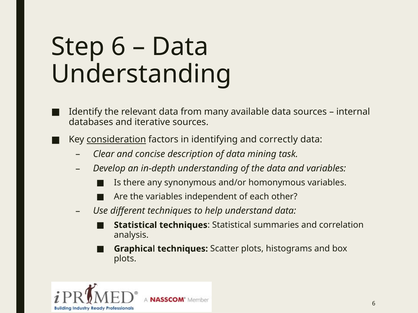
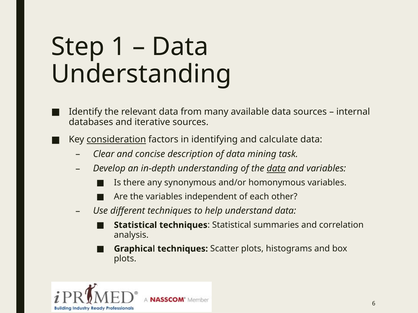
Step 6: 6 -> 1 (119, 47)
correctly: correctly -> calculate (279, 140)
data underline: none -> present (276, 169)
